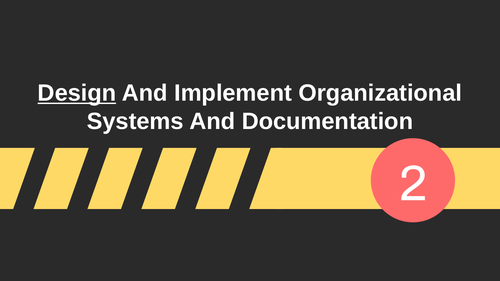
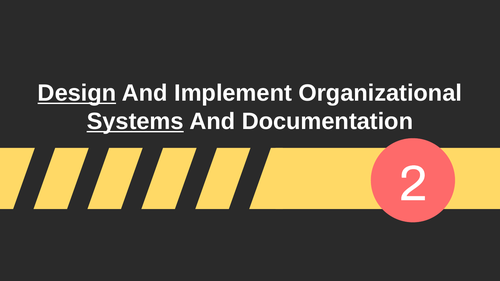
Systems underline: none -> present (135, 122)
